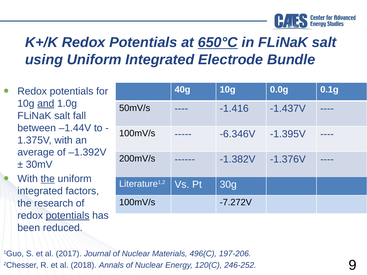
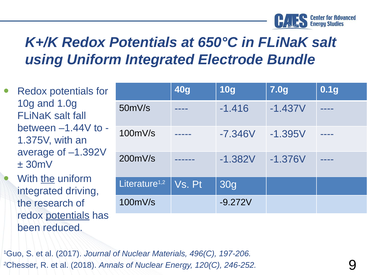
650°C underline: present -> none (218, 42)
0.0g: 0.0g -> 7.0g (279, 90)
and underline: present -> none (46, 104)
-6.346V: -6.346V -> -7.346V (238, 134)
factors: factors -> driving (82, 191)
-7.272V: -7.272V -> -9.272V (236, 202)
